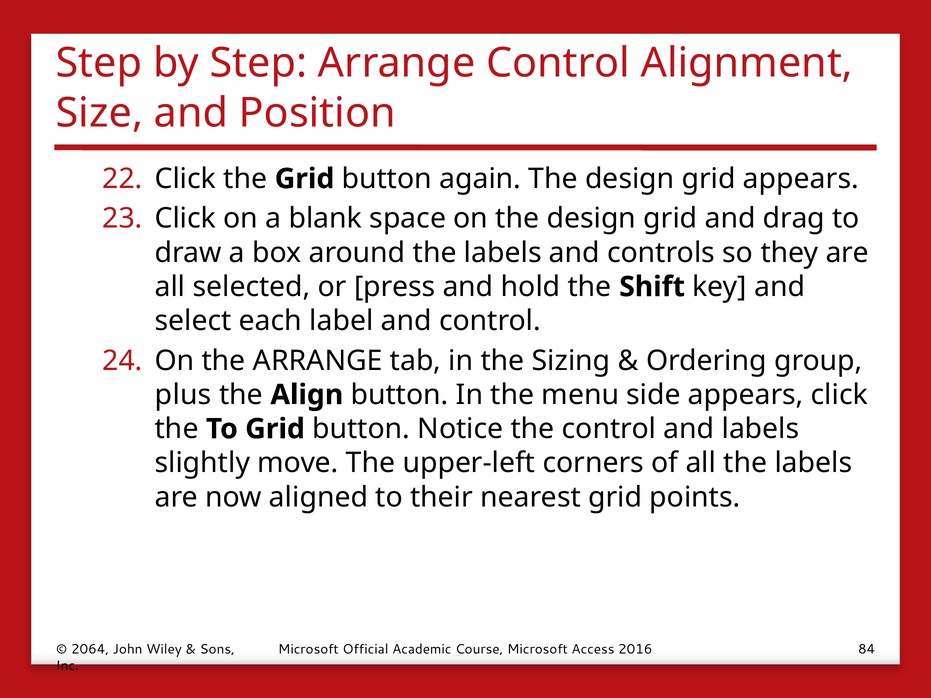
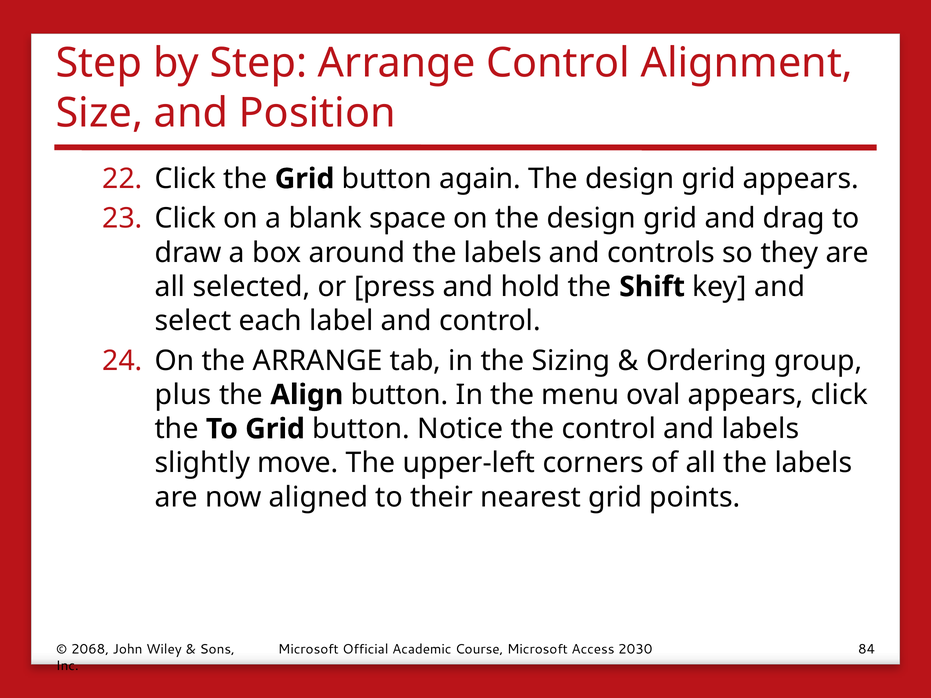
side: side -> oval (654, 395)
2064: 2064 -> 2068 (90, 650)
2016: 2016 -> 2030 (635, 650)
